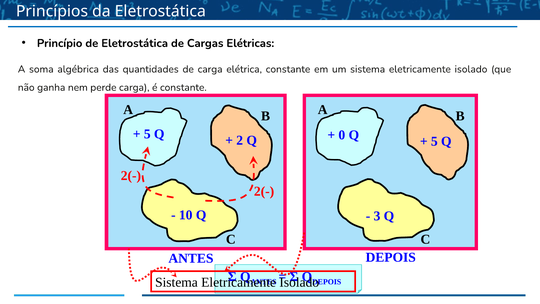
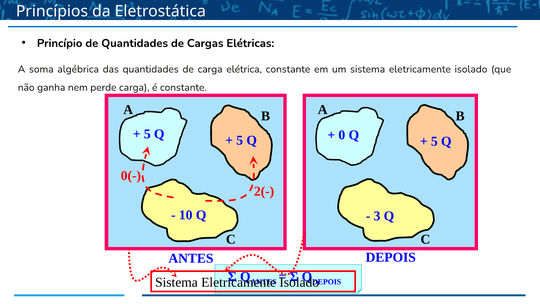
de Eletrostática: Eletrostática -> Quantidades (135, 43)
2: 2 -> 5 (240, 140)
2(-: 2(- -> 0(- (131, 176)
